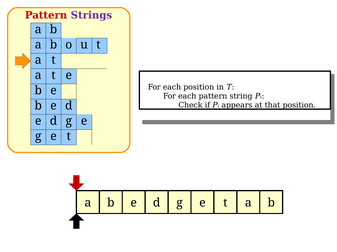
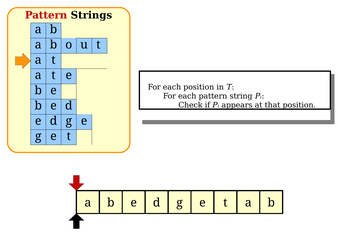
Strings colour: purple -> black (91, 15)
